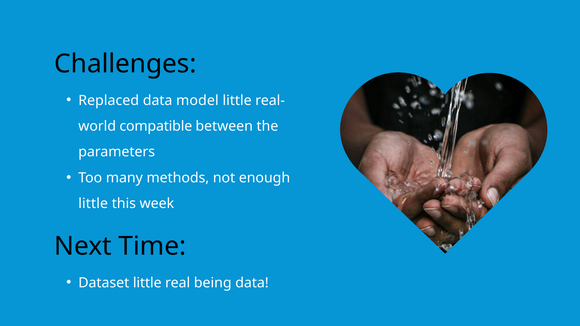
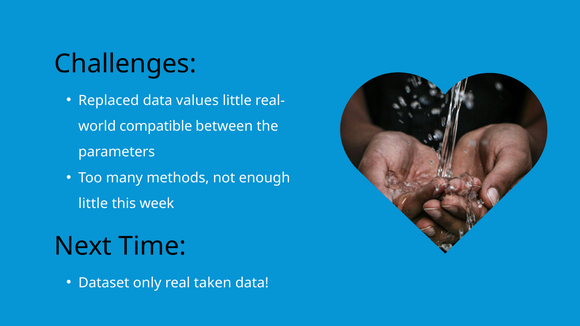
model: model -> values (197, 101)
Dataset little: little -> only (147, 283)
being: being -> taken (213, 283)
